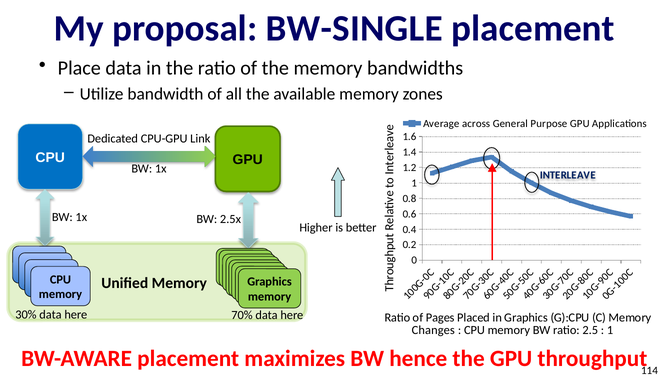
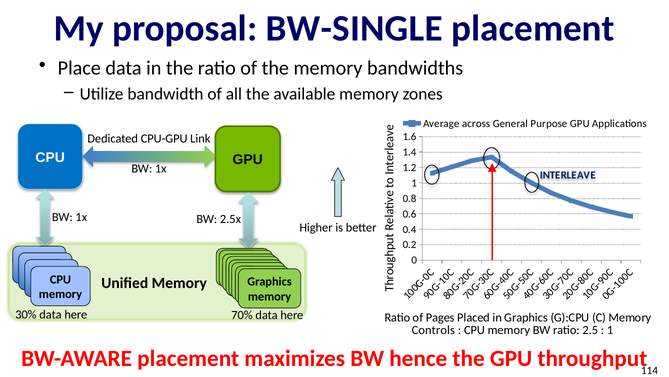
Changes: Changes -> Controls (433, 330)
